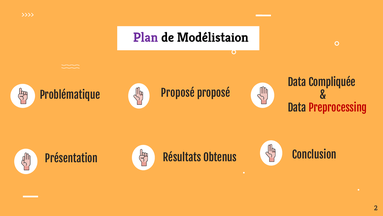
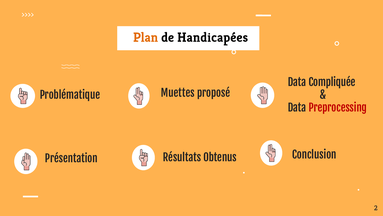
Plan colour: purple -> orange (146, 37)
Modélistaion: Modélistaion -> Handicapées (213, 37)
Problématique Proposé: Proposé -> Muettes (178, 93)
